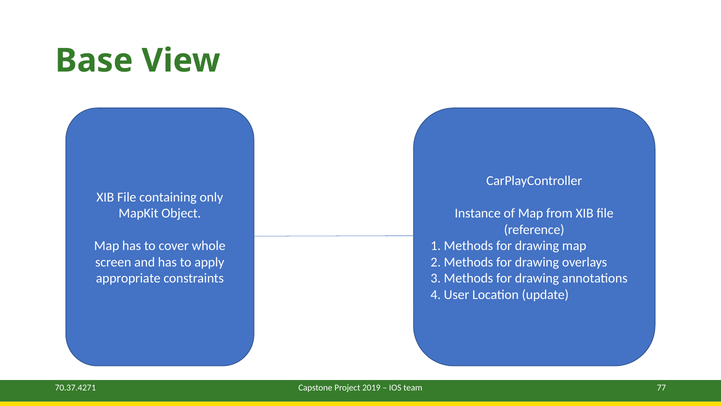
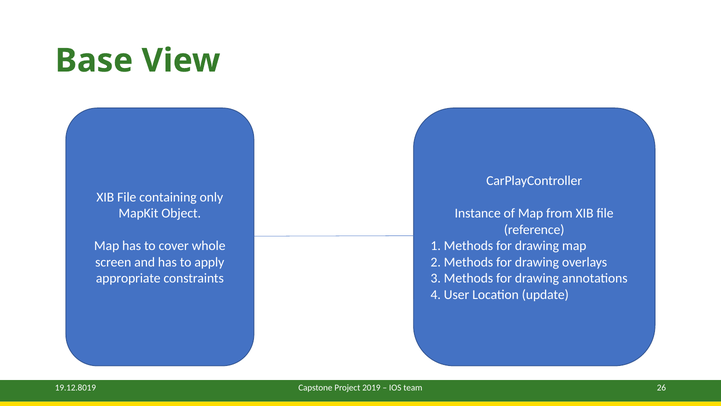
70.37.4271: 70.37.4271 -> 19.12.8019 (75, 387)
77: 77 -> 26 (661, 387)
